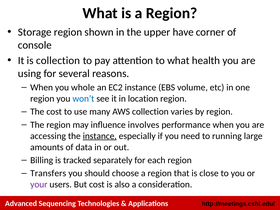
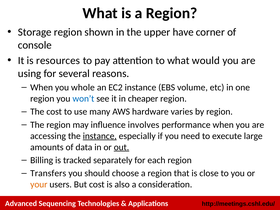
is collection: collection -> resources (58, 60)
health: health -> would (206, 60)
location: location -> cheaper (143, 99)
AWS collection: collection -> hardware (150, 112)
running: running -> execute (227, 136)
out underline: none -> present (121, 147)
your colour: purple -> orange (39, 184)
